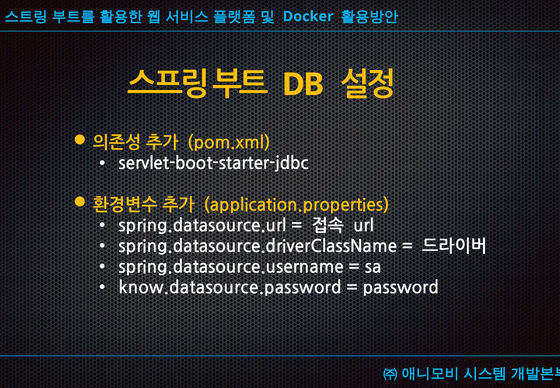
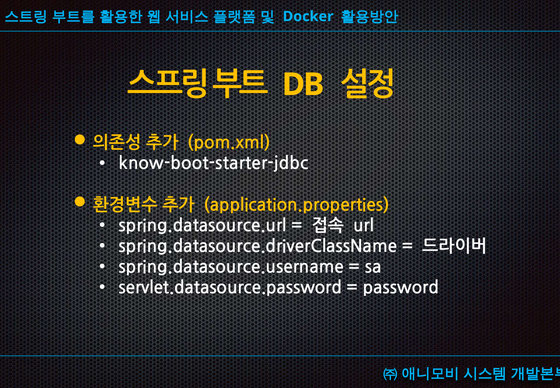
servlet-boot-starter-jdbc: servlet-boot-starter-jdbc -> know-boot-starter-jdbc (214, 163)
know.datasource.password: know.datasource.password -> servlet.datasource.password (230, 288)
